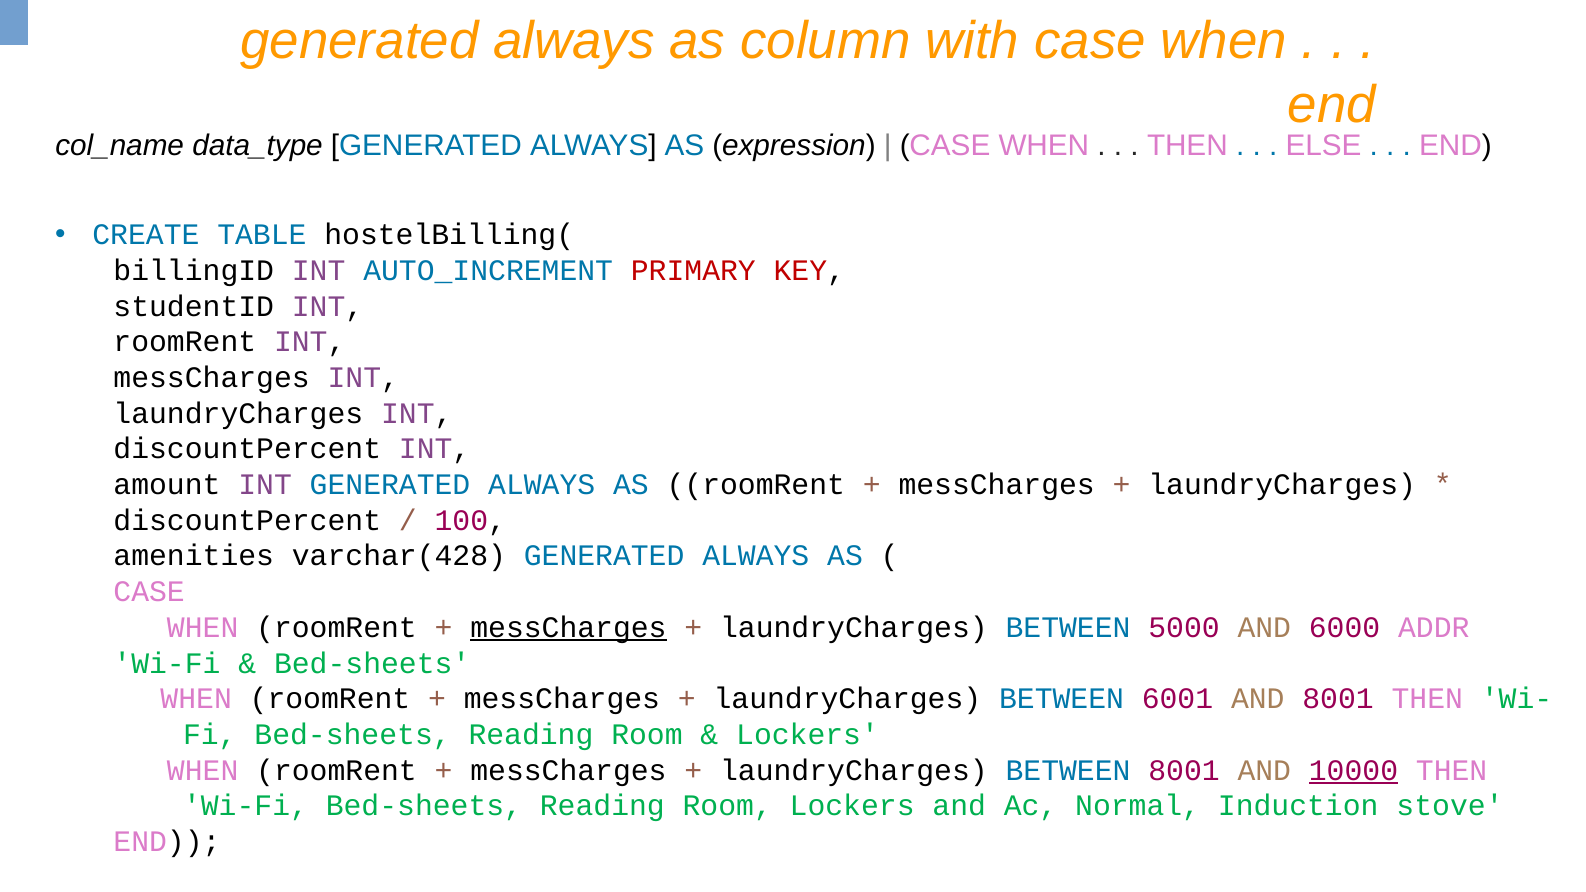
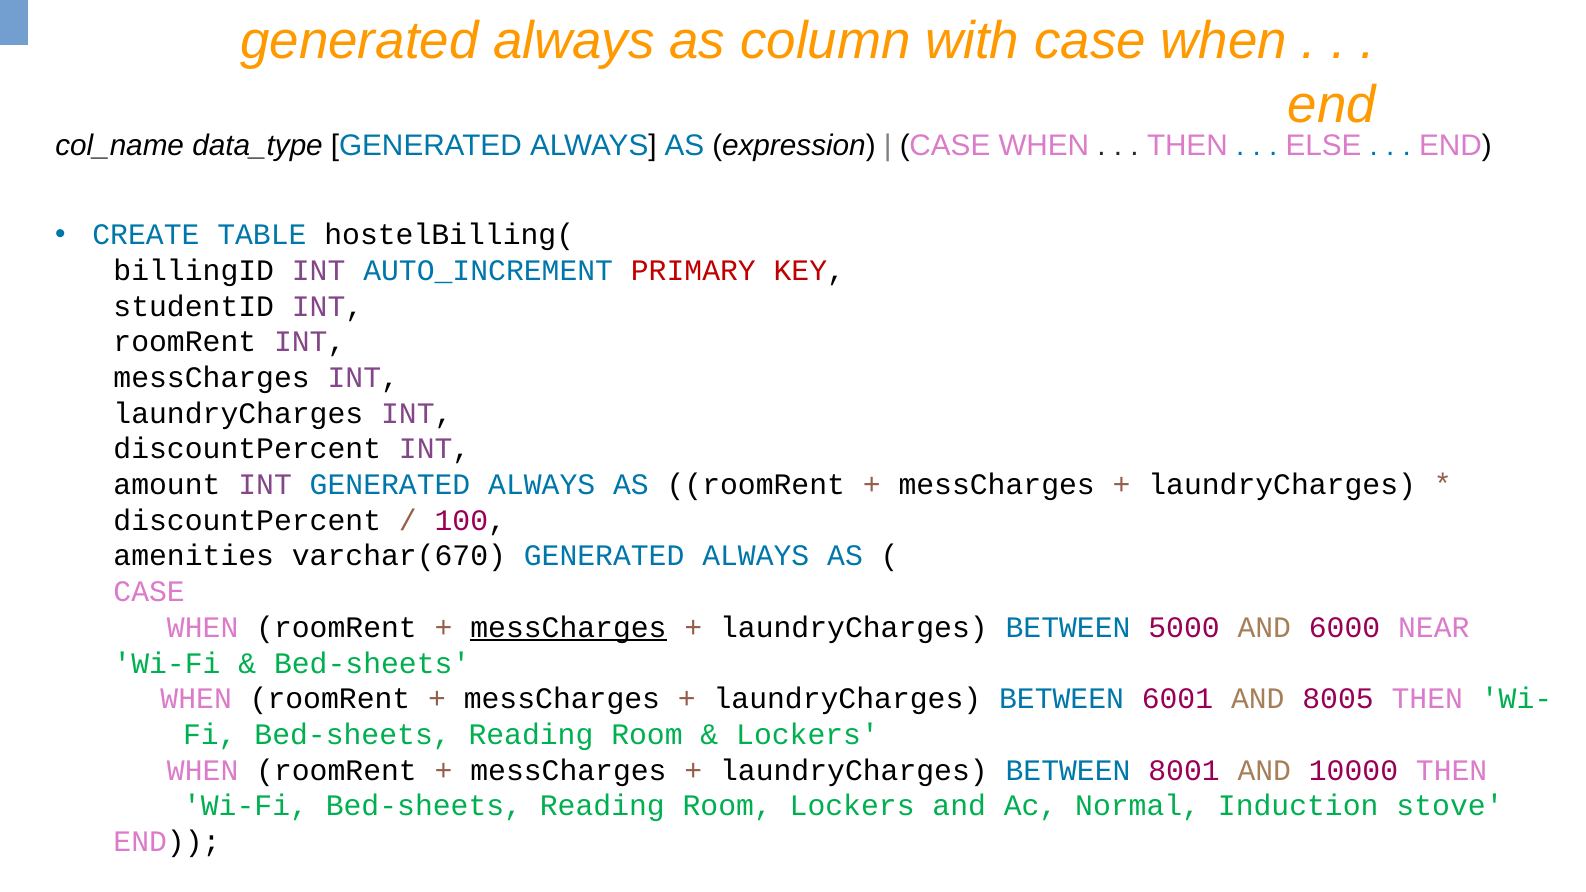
varchar(428: varchar(428 -> varchar(670 (399, 556)
ADDR: ADDR -> NEAR (1434, 628)
AND 8001: 8001 -> 8005 (1338, 699)
10000 underline: present -> none (1354, 770)
